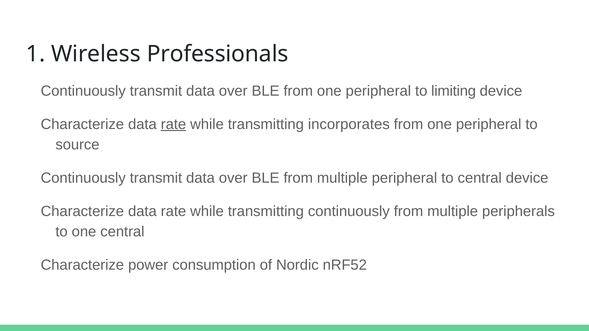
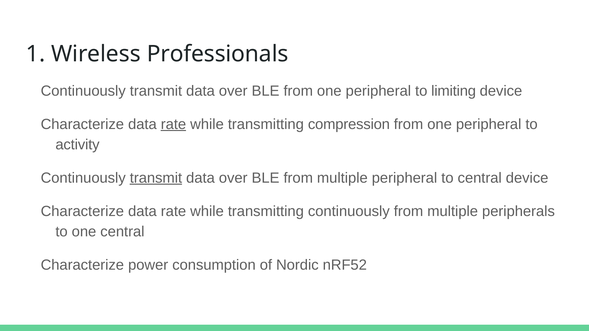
incorporates: incorporates -> compression (349, 124)
source: source -> activity (78, 145)
transmit underline: none -> present (156, 178)
